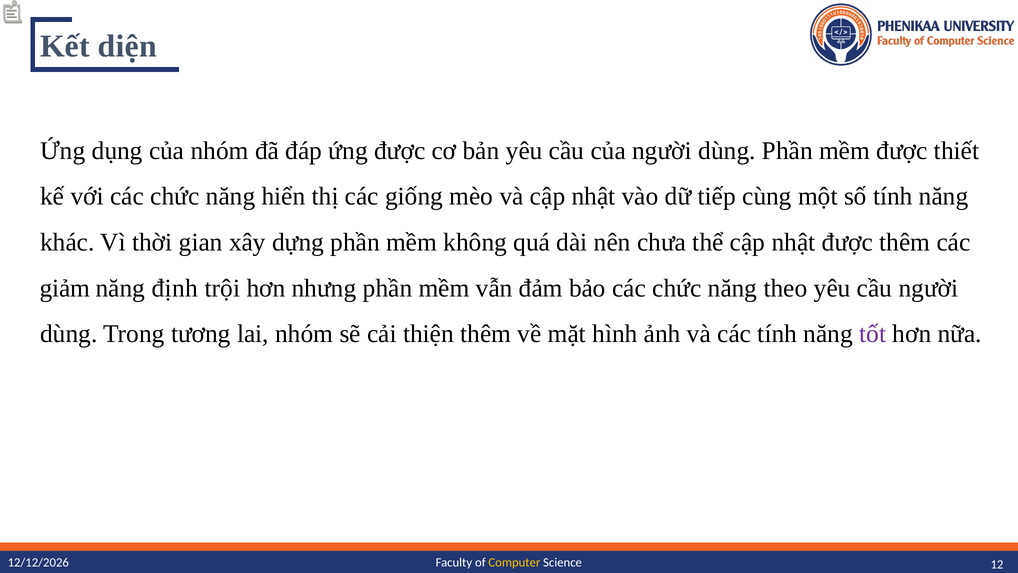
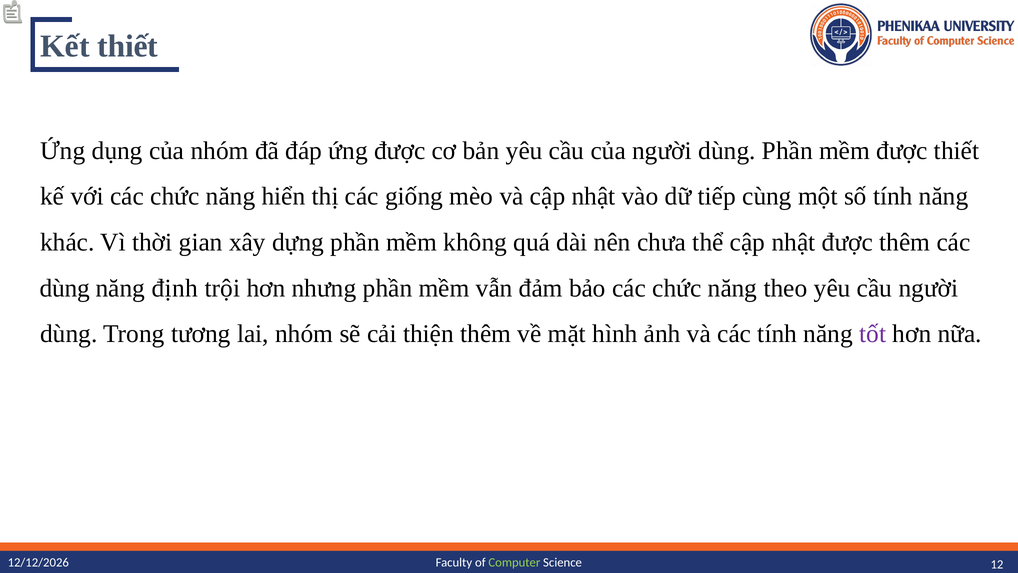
Kết diện: diện -> thiết (128, 46)
giảm: giảm -> dùng (65, 288)
Computer colour: yellow -> light green (514, 562)
